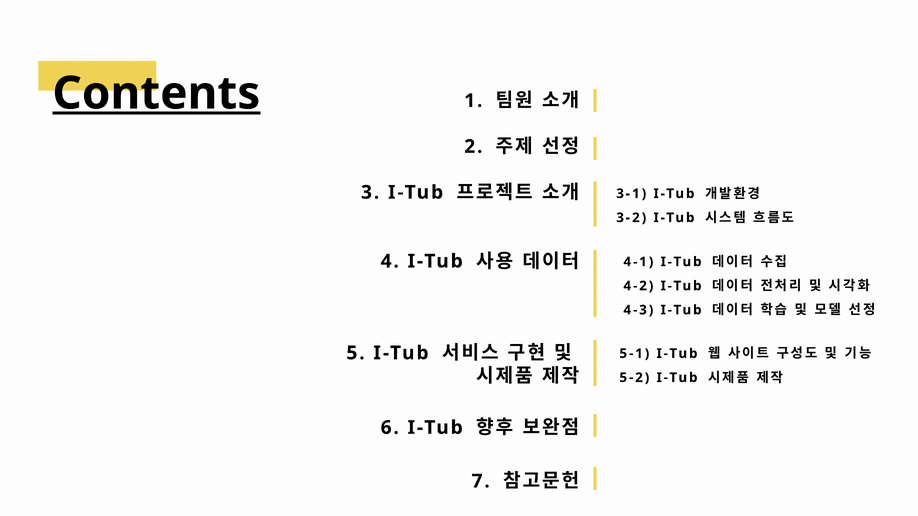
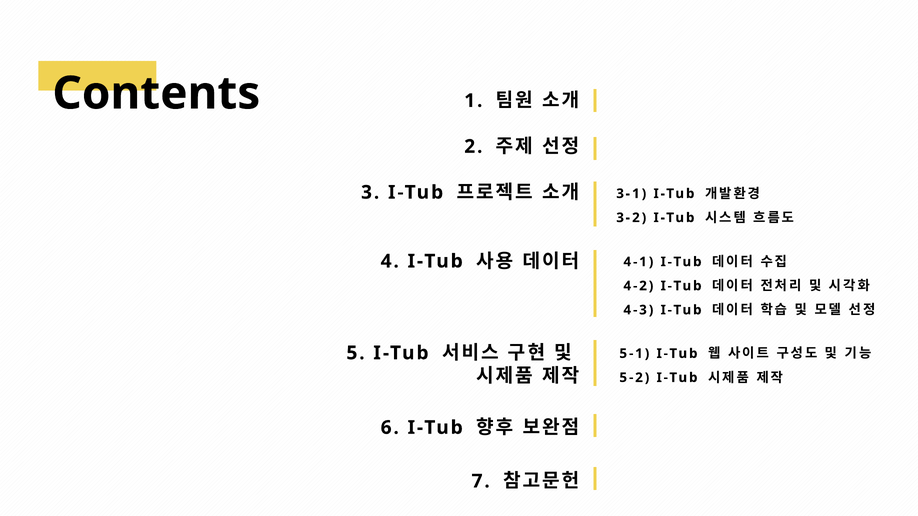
Contents underline: present -> none (156, 93)
